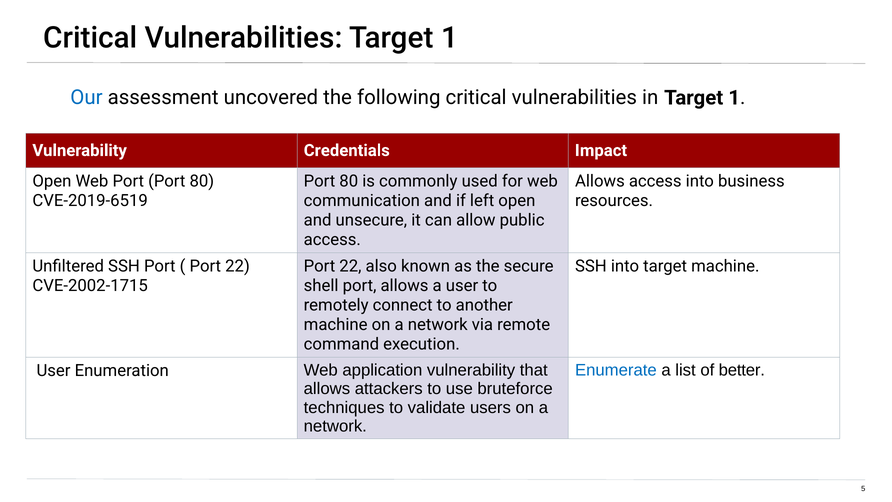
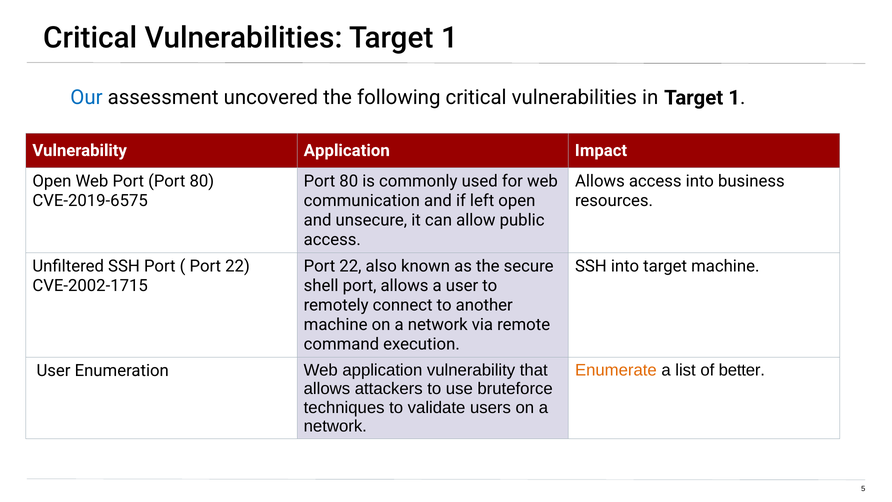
Vulnerability Credentials: Credentials -> Application (347, 150)
CVE-2019-6519: CVE-2019-6519 -> CVE-2019-6575 (90, 201)
Enumerate colour: blue -> orange (616, 370)
